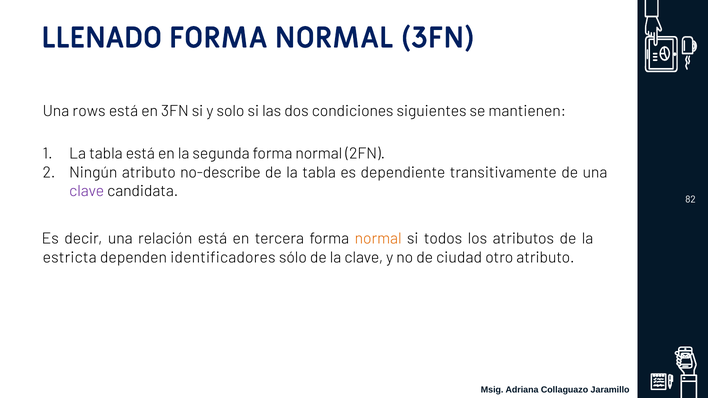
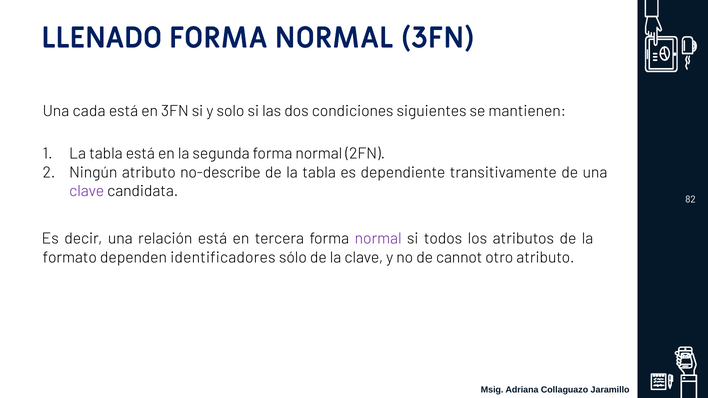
rows: rows -> cada (89, 111)
normal colour: orange -> purple (378, 239)
estricta: estricta -> formato (70, 258)
ciudad: ciudad -> cannot (459, 258)
